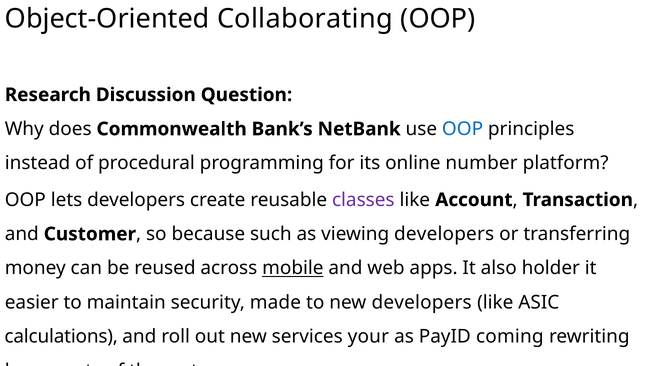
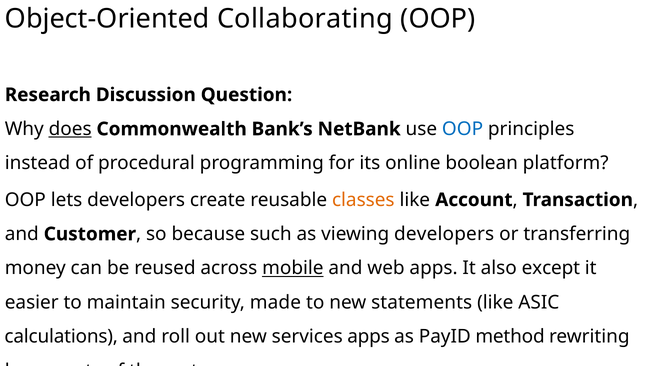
does underline: none -> present (70, 129)
number: number -> boolean (482, 163)
classes colour: purple -> orange (363, 200)
holder: holder -> except (551, 268)
new developers: developers -> statements (422, 303)
services your: your -> apps (369, 337)
coming: coming -> method (510, 337)
